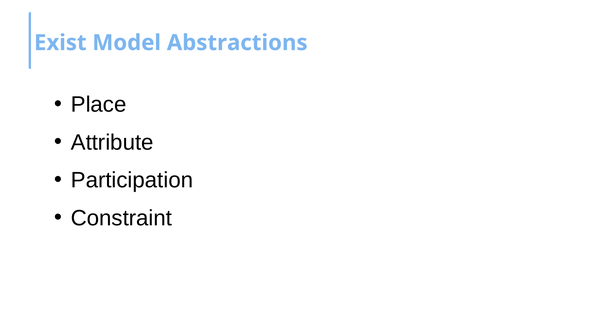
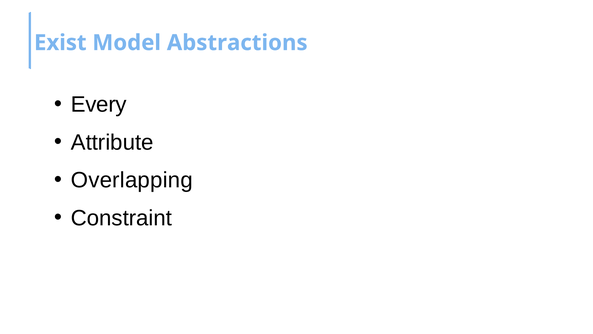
Place: Place -> Every (99, 104)
Participation: Participation -> Overlapping (132, 180)
